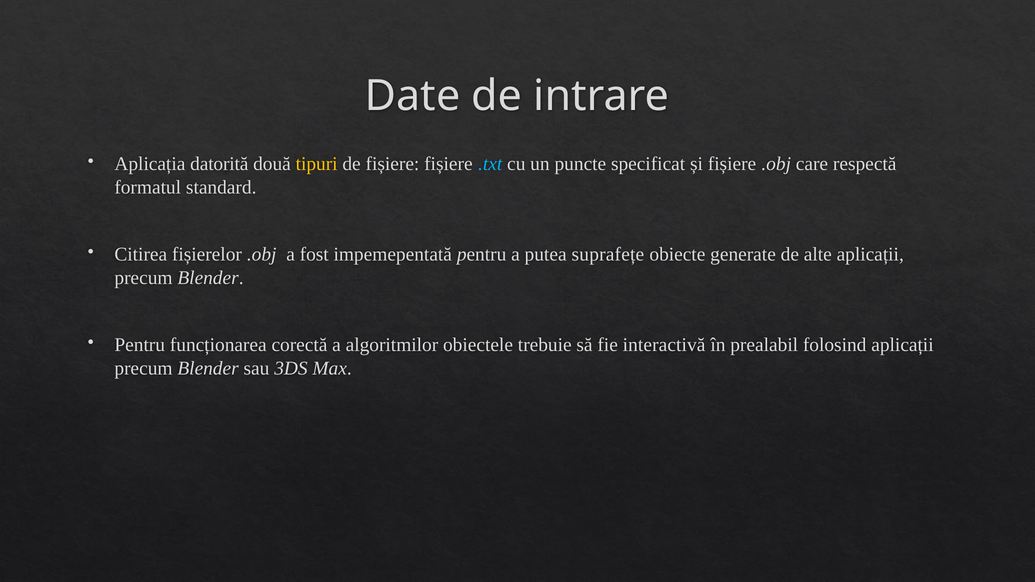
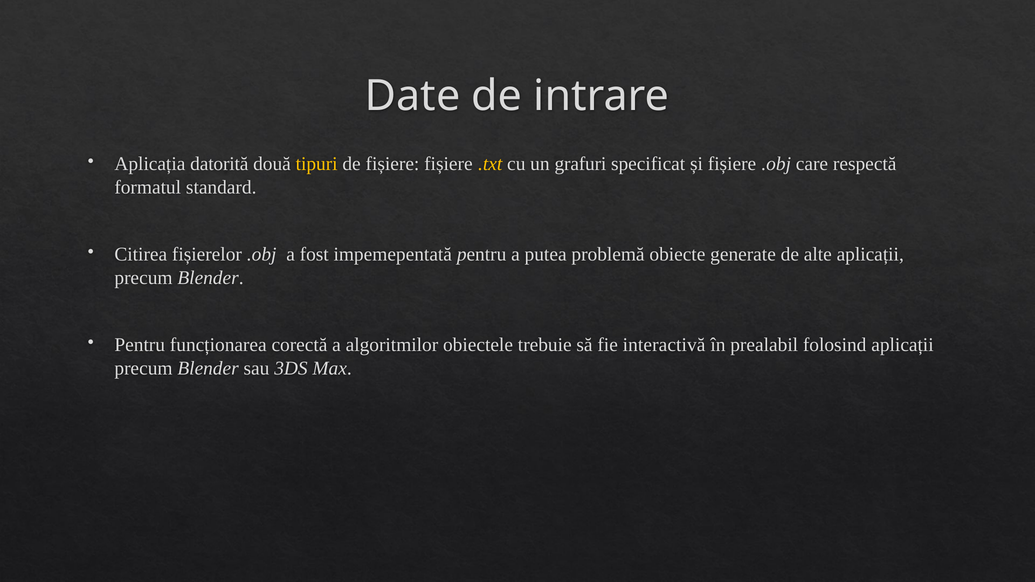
.txt colour: light blue -> yellow (490, 164)
puncte: puncte -> grafuri (580, 164)
suprafețe: suprafețe -> problemă (608, 255)
